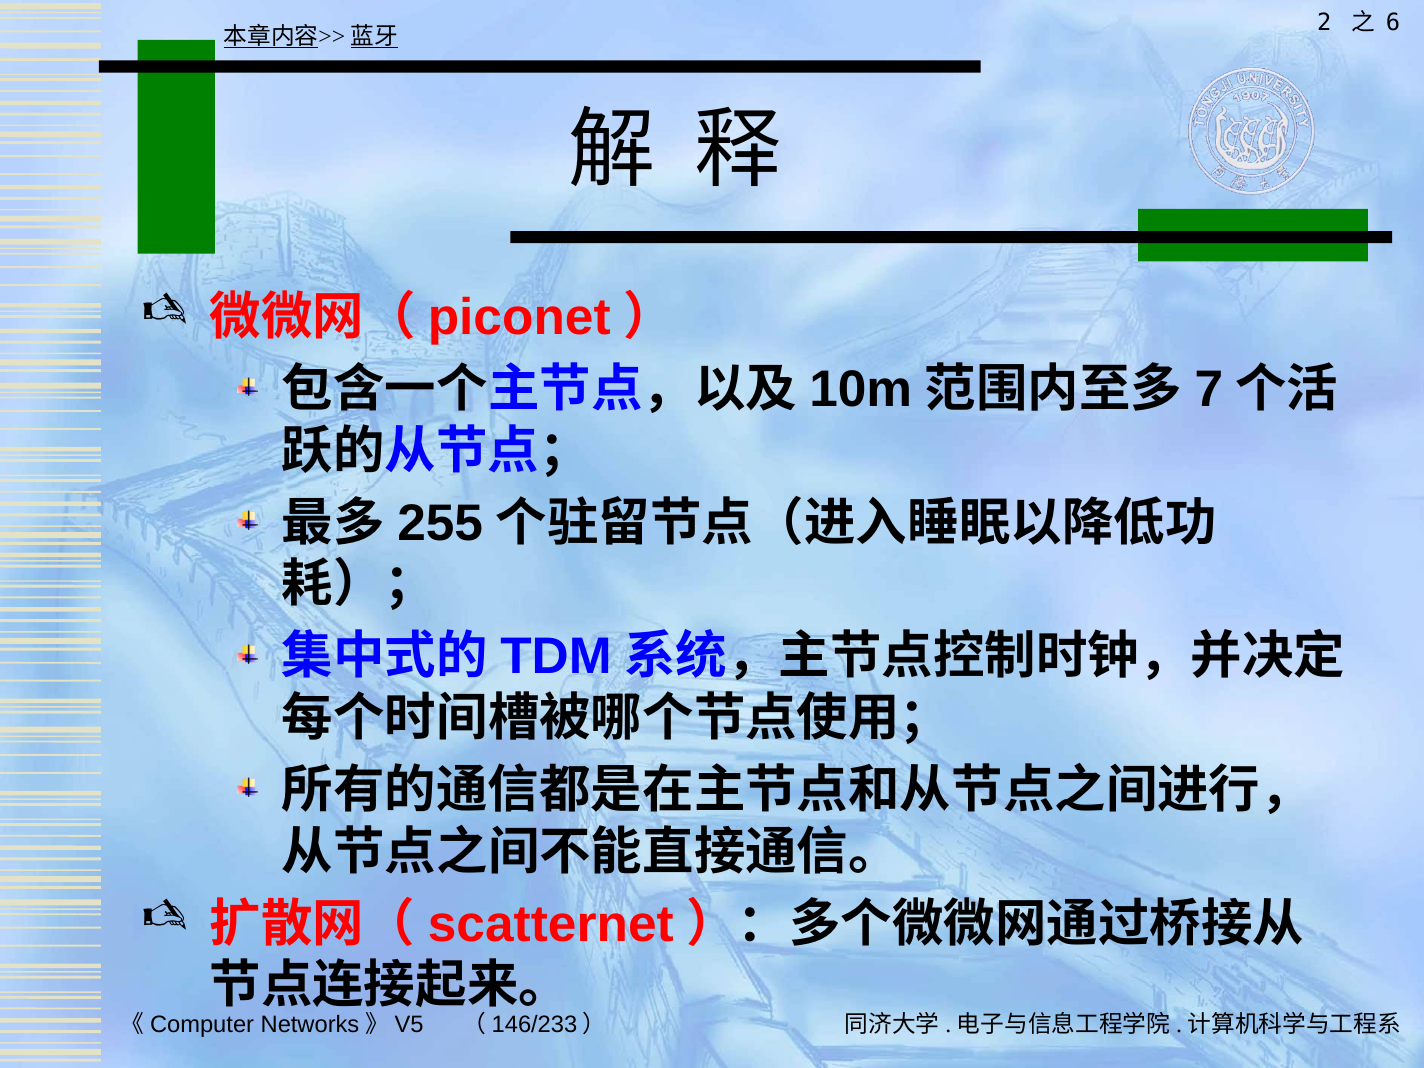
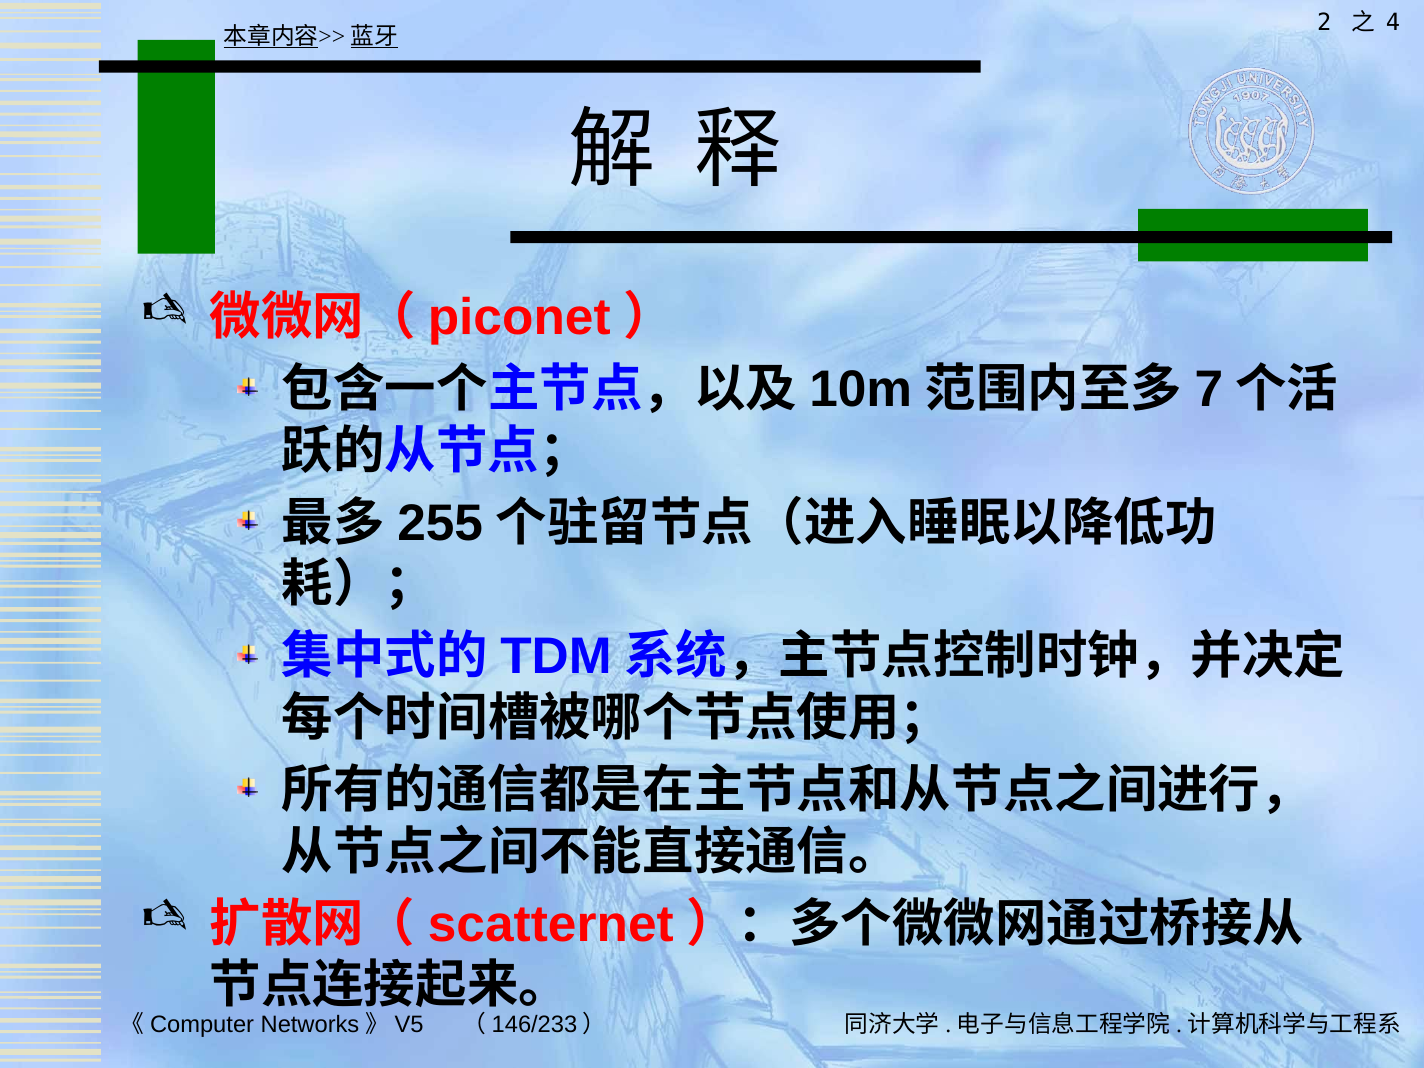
6: 6 -> 4 (1393, 23)
